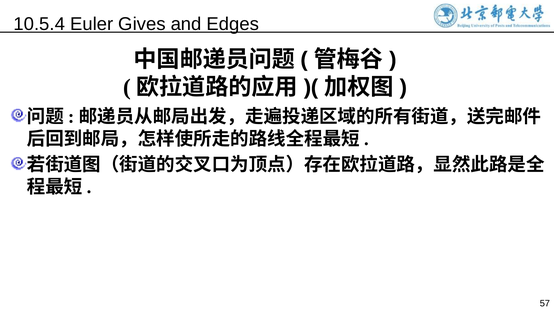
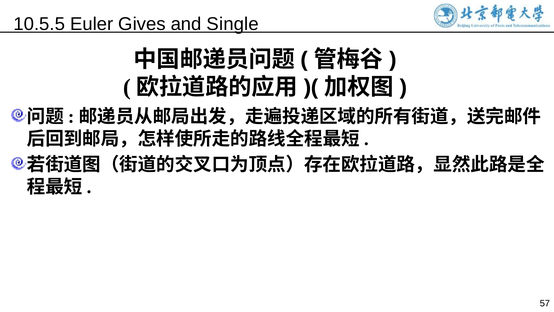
10.5.4: 10.5.4 -> 10.5.5 (39, 24)
Edges: Edges -> Single (233, 24)
